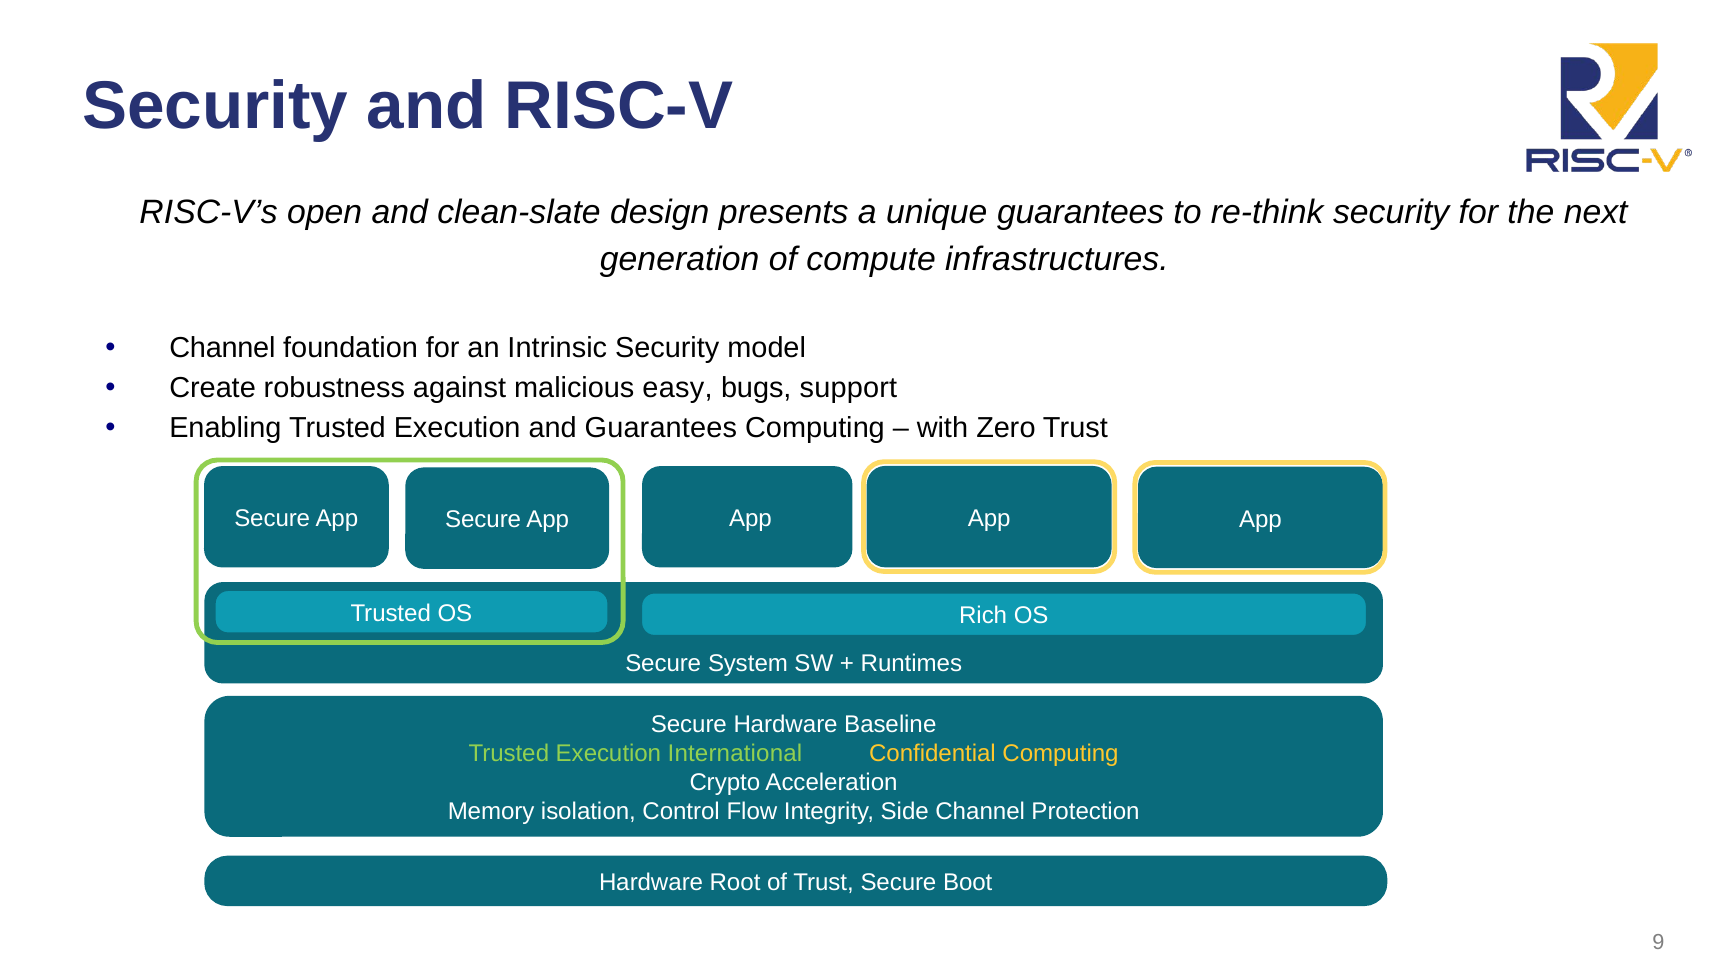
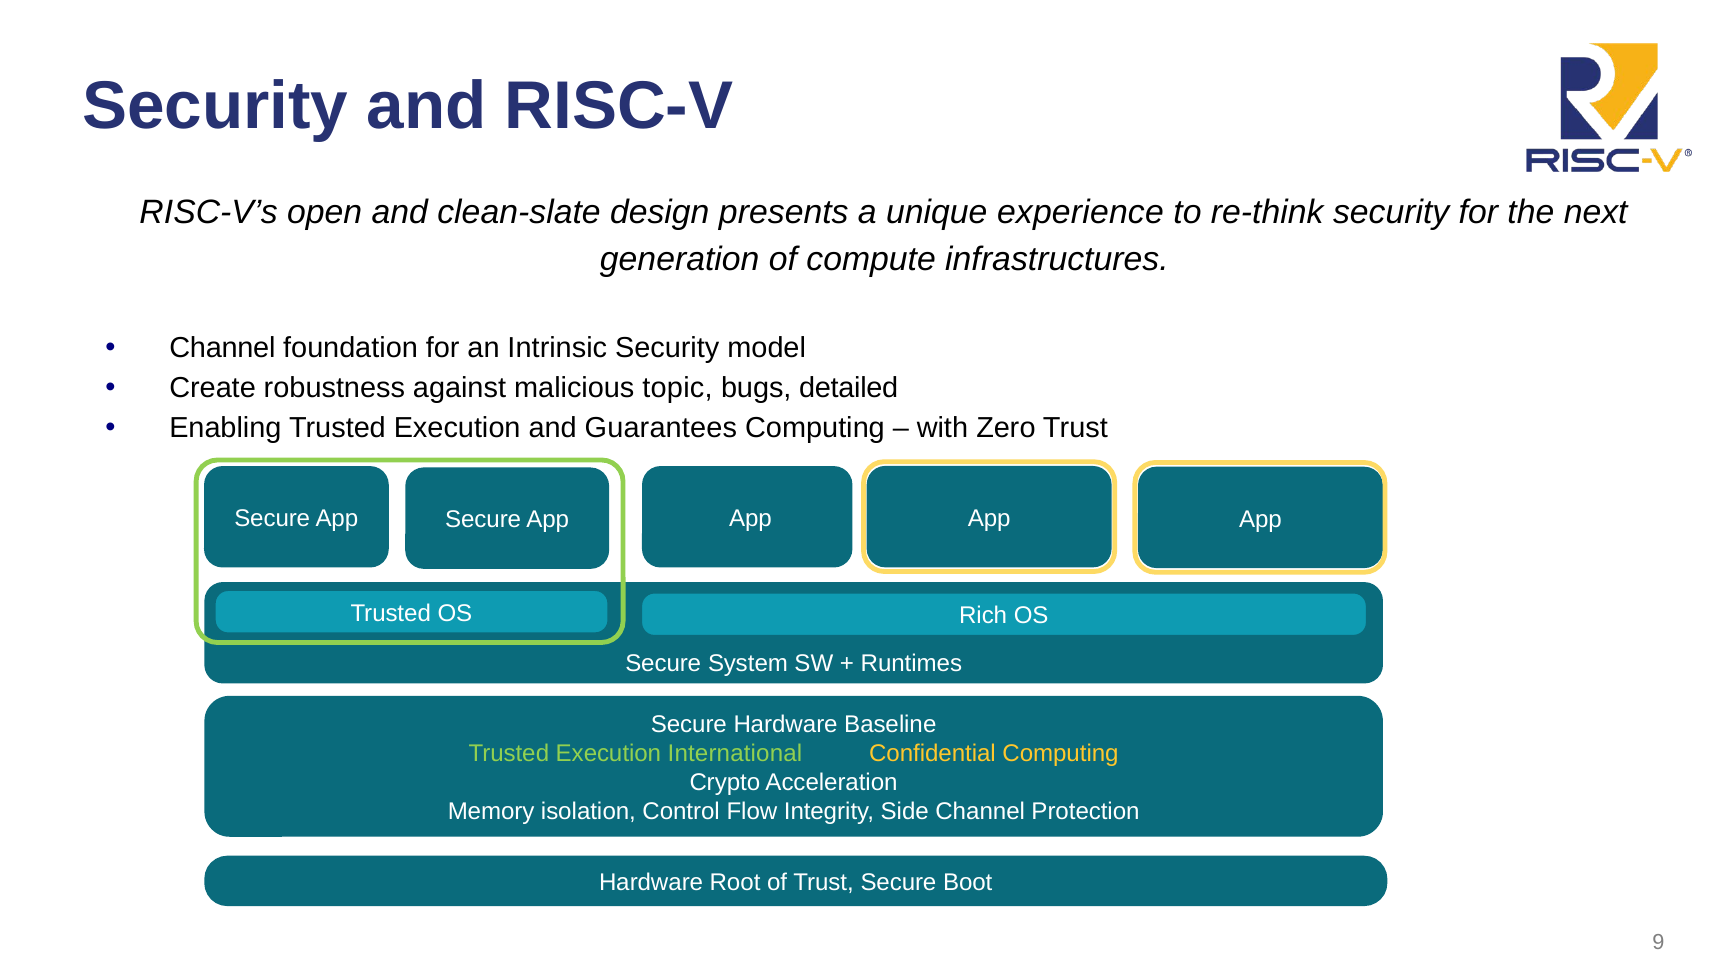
unique guarantees: guarantees -> experience (1080, 213)
easy: easy -> topic (678, 388)
support: support -> detailed (849, 388)
